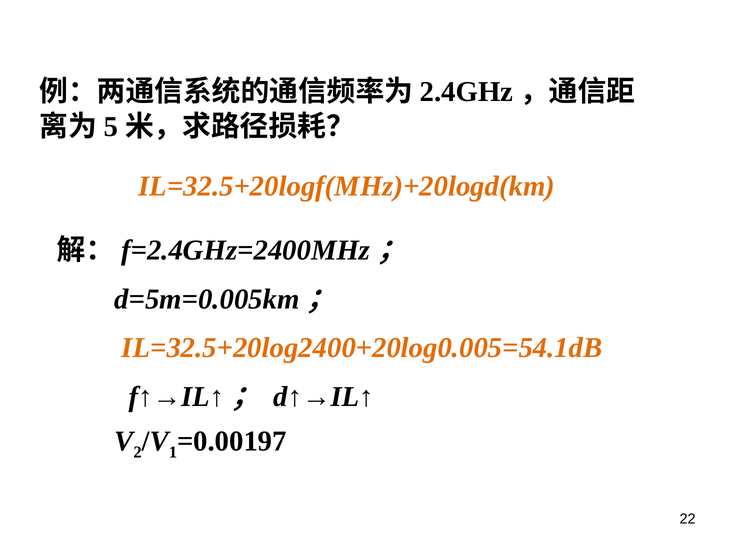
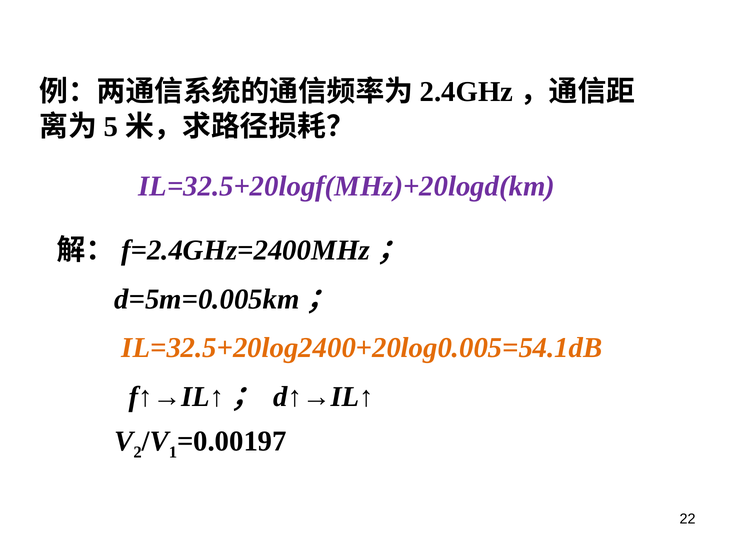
IL=32.5+20logf(MHz)+20logd(km colour: orange -> purple (347, 186)
